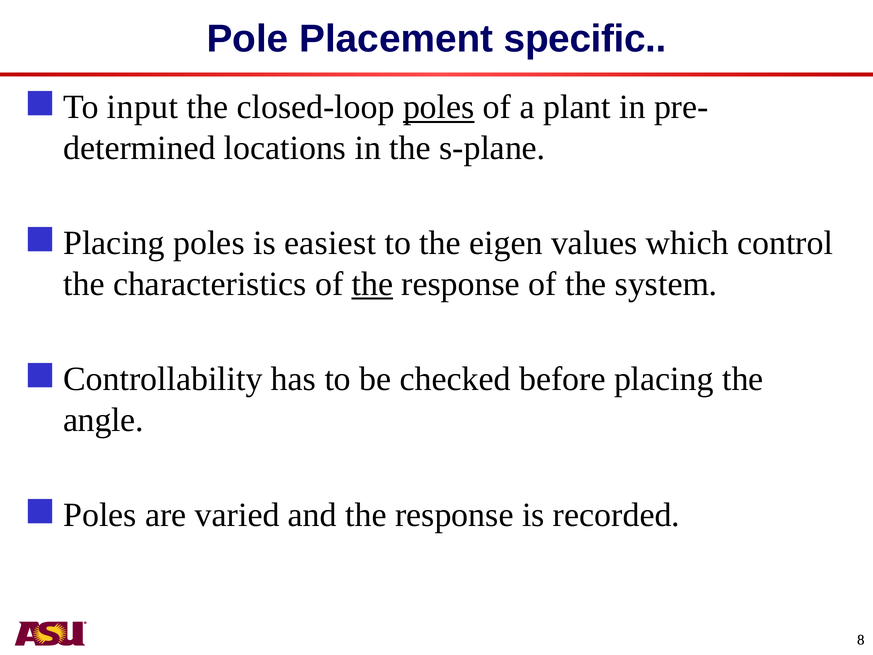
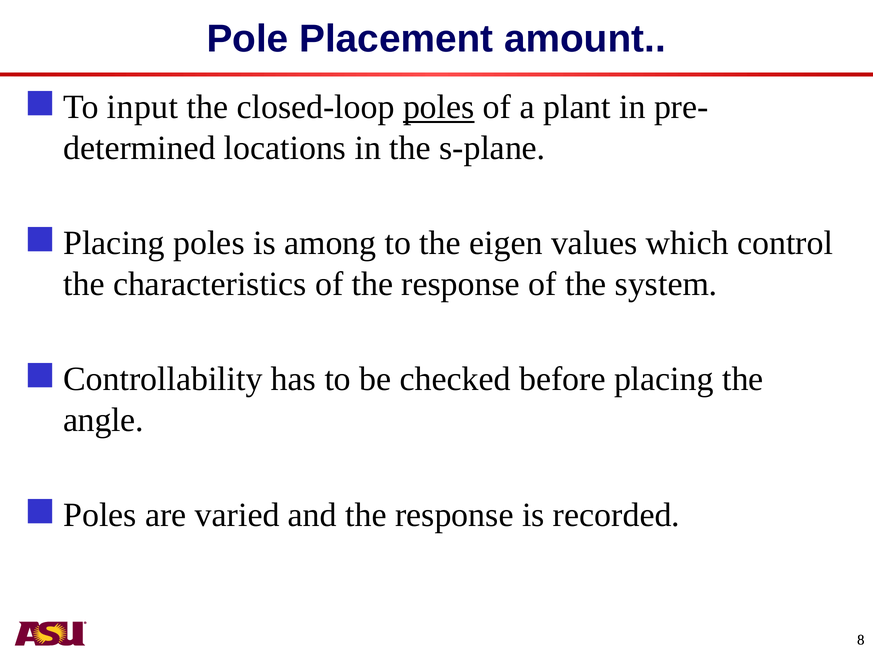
specific: specific -> amount (585, 39)
easiest: easiest -> among (330, 243)
the underline: present -> none (372, 284)
